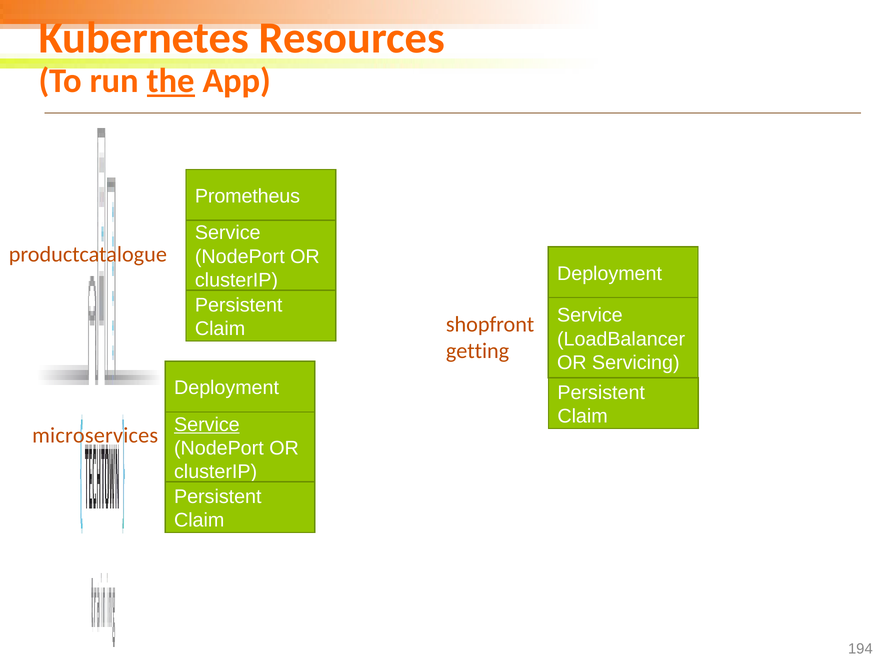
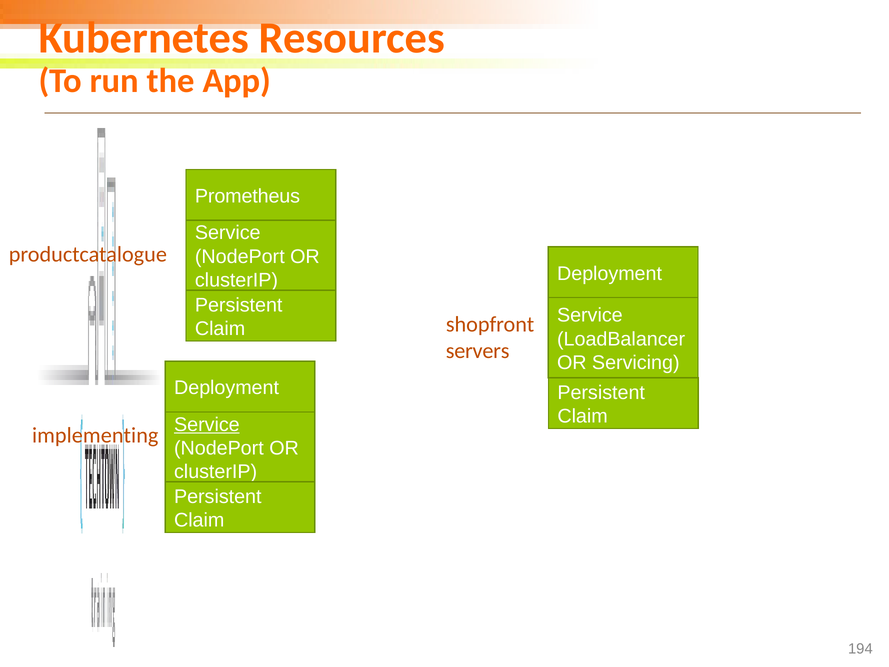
the underline: present -> none (171, 81)
getting: getting -> servers (478, 351)
microservices: microservices -> implementing (95, 435)
